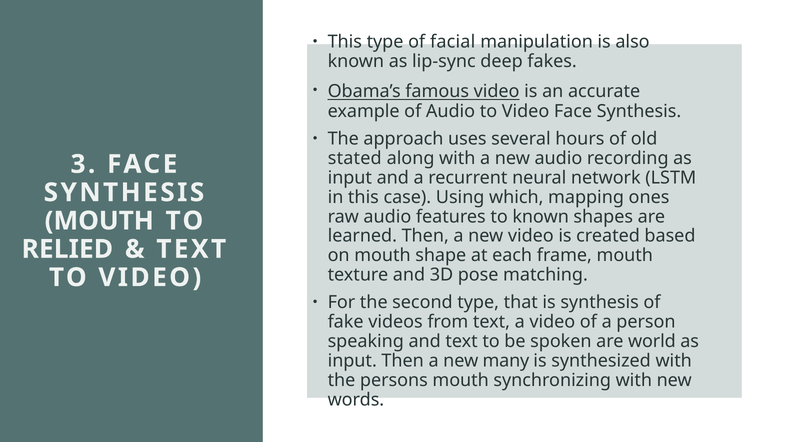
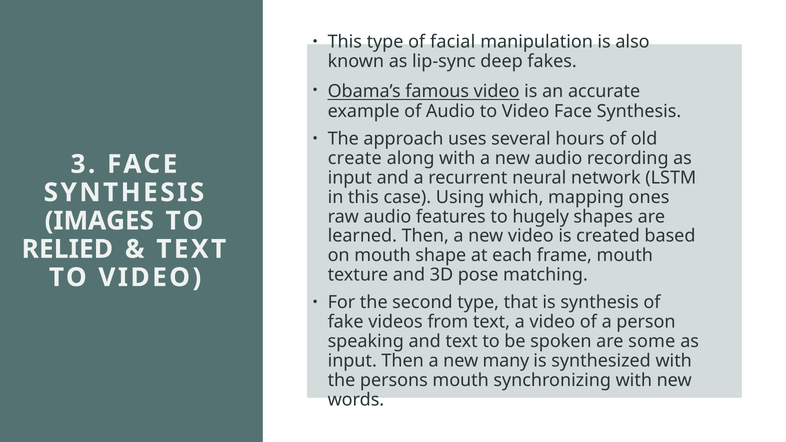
stated: stated -> create (355, 158)
to known: known -> hugely (541, 217)
MOUTH: MOUTH -> IMAGES (99, 221)
world: world -> some (652, 342)
